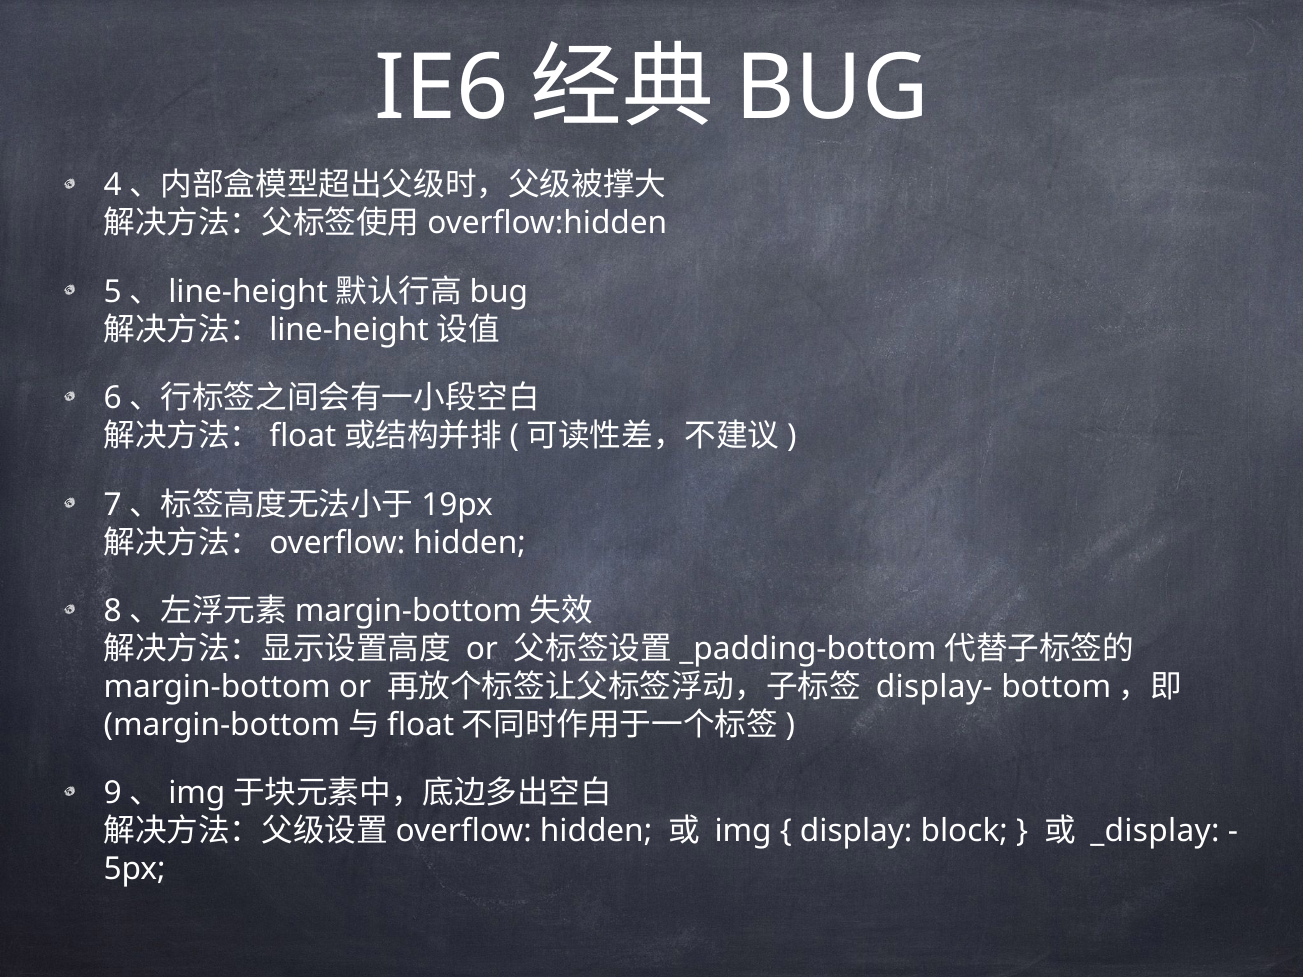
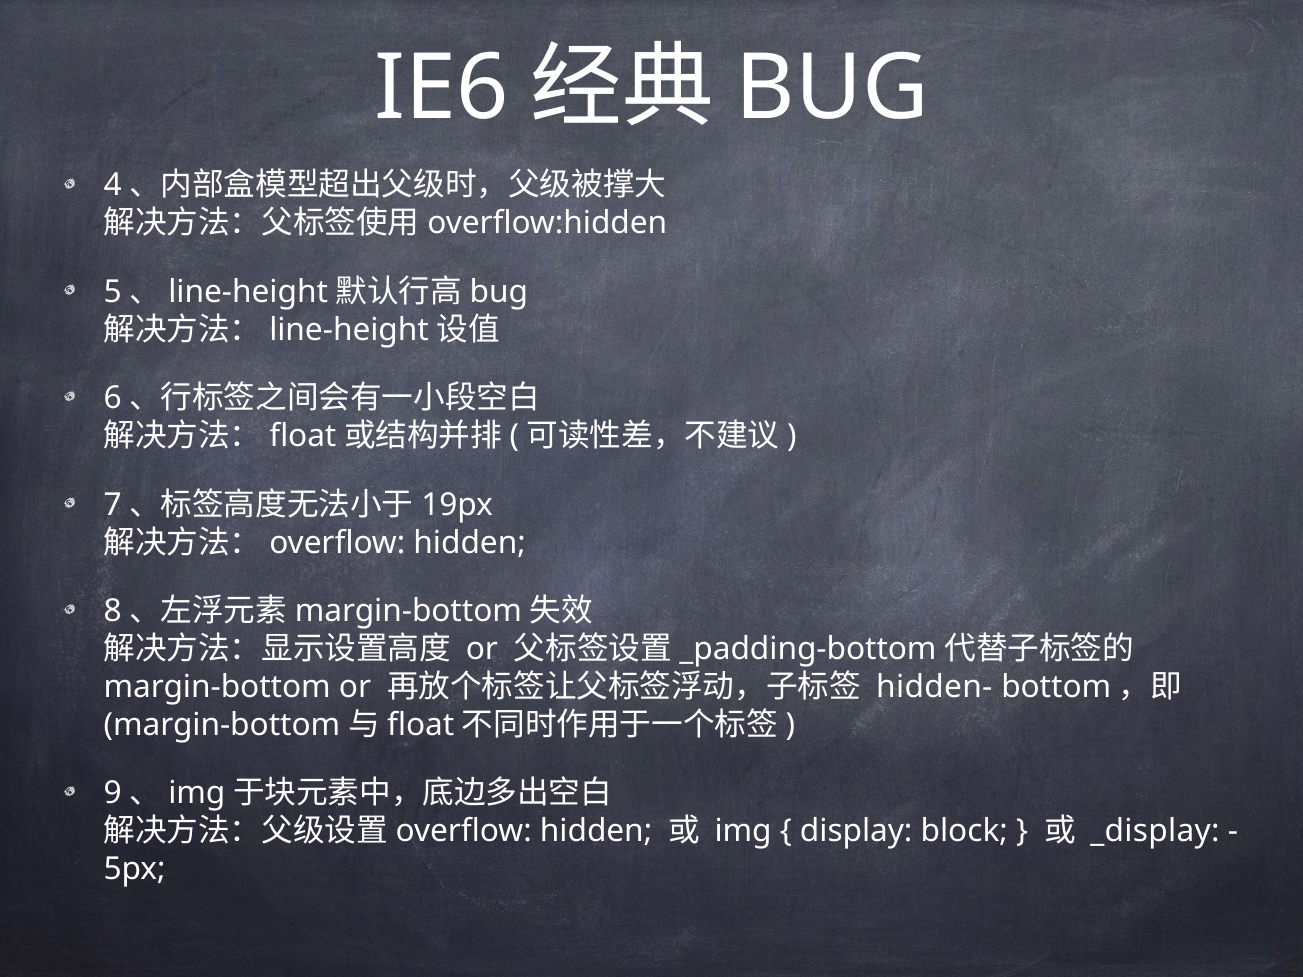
display-: display- -> hidden- (934, 687)
